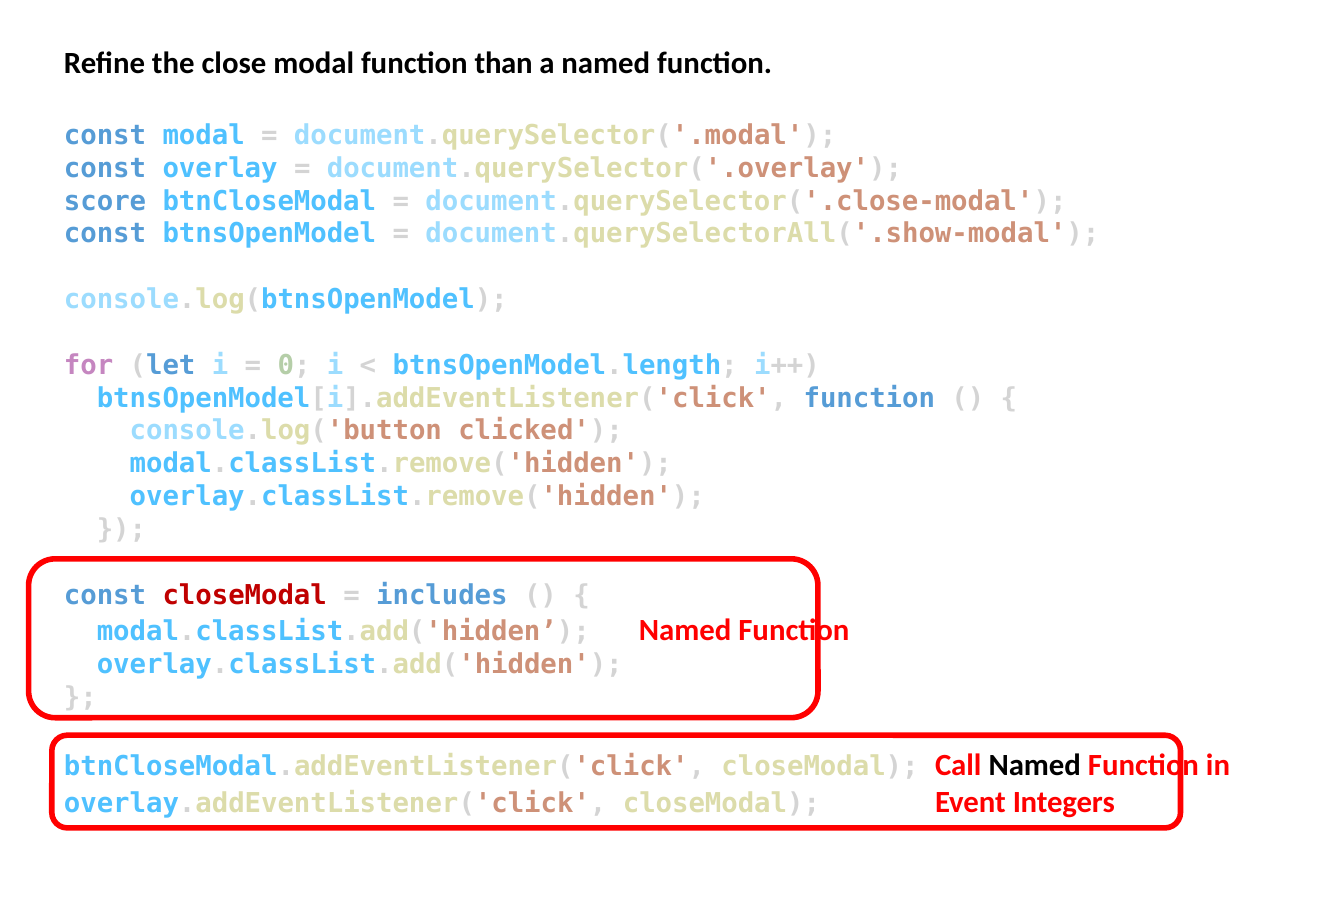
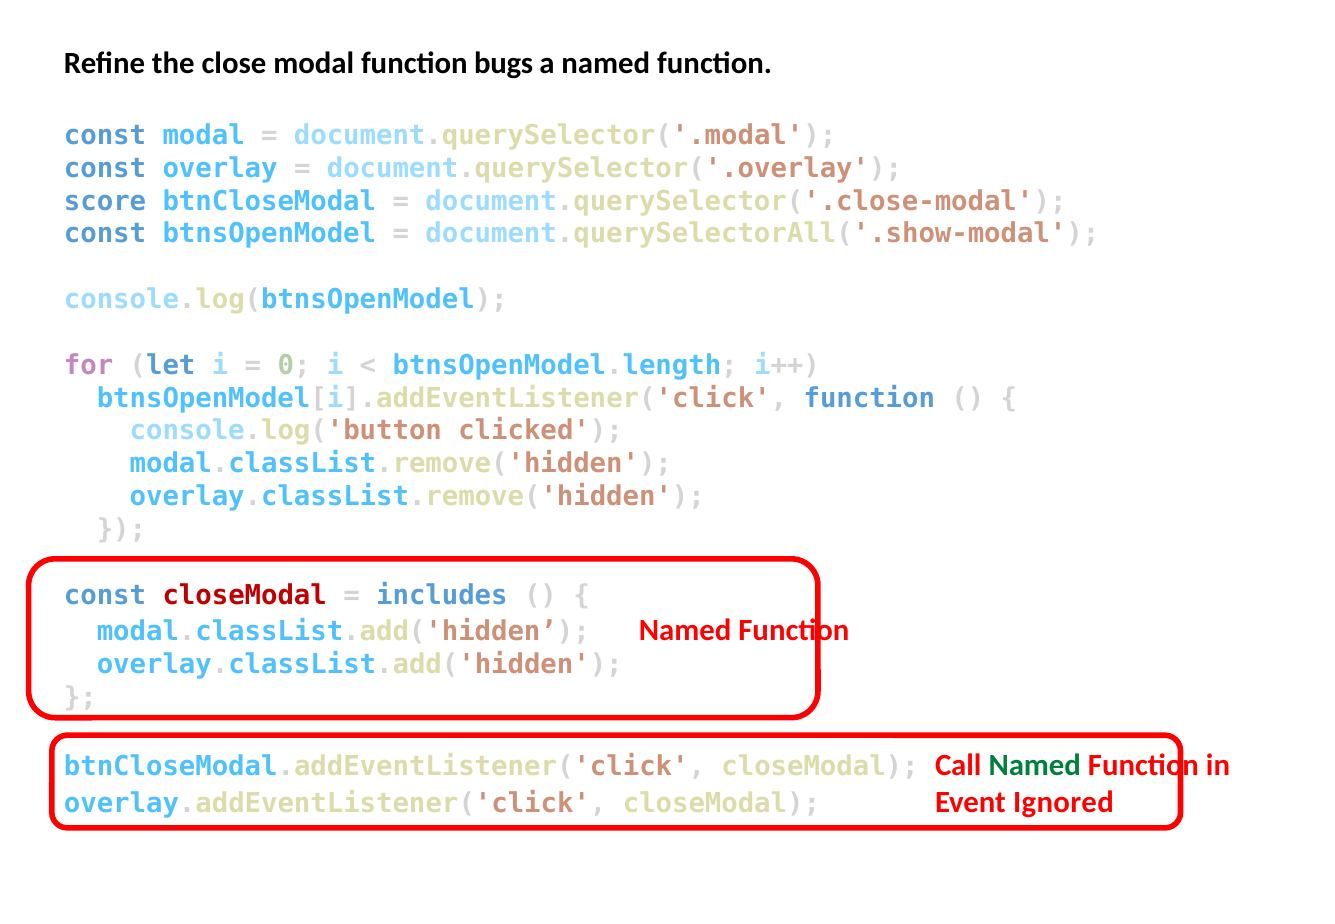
than: than -> bugs (504, 64)
Named colour: black -> green (1035, 766)
Integers: Integers -> Ignored (1063, 803)
